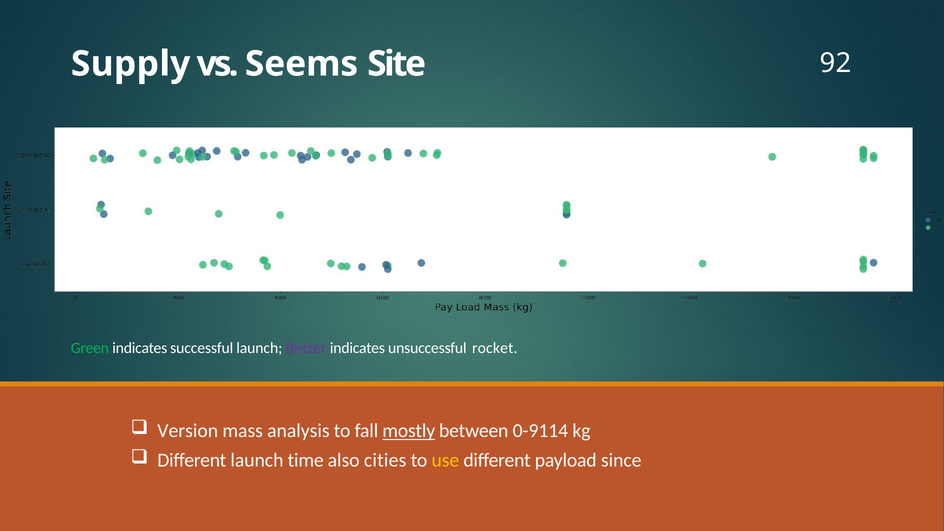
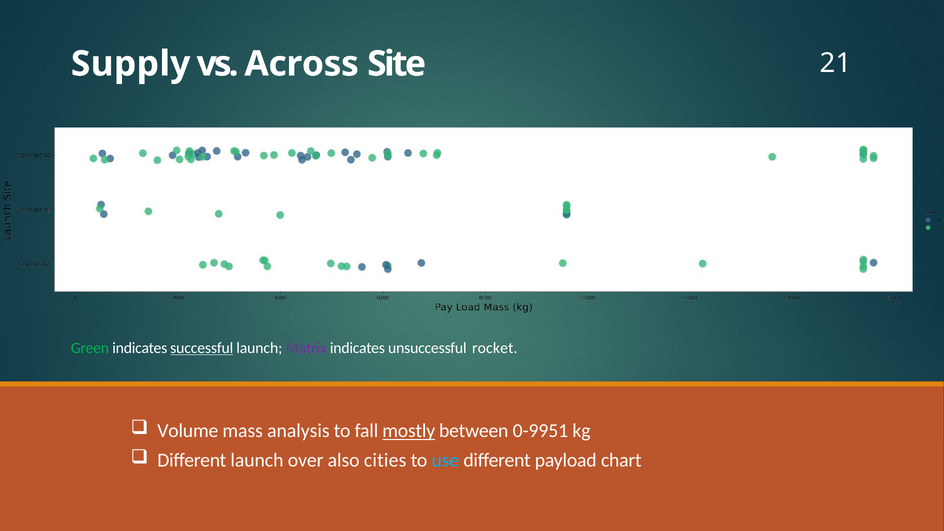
Seems: Seems -> Across (302, 64)
92: 92 -> 21 (836, 63)
successful underline: none -> present (202, 348)
Better: Better -> Matrix (306, 348)
Version: Version -> Volume (188, 431)
0-9114: 0-9114 -> 0-9951 (540, 431)
time: time -> over (306, 460)
use colour: yellow -> light blue (445, 460)
since: since -> chart (621, 460)
